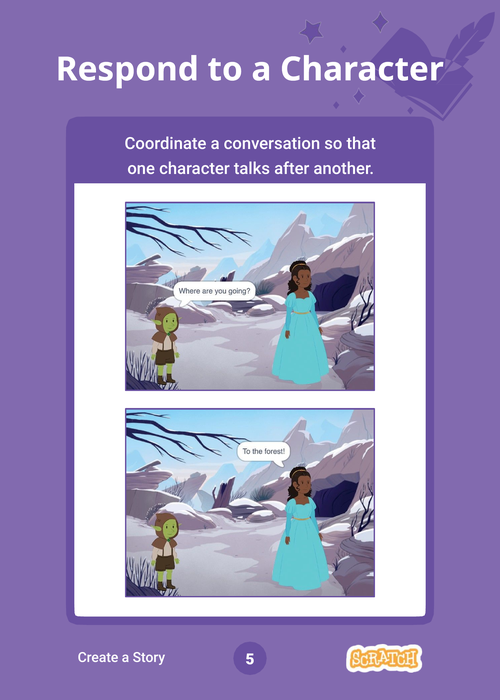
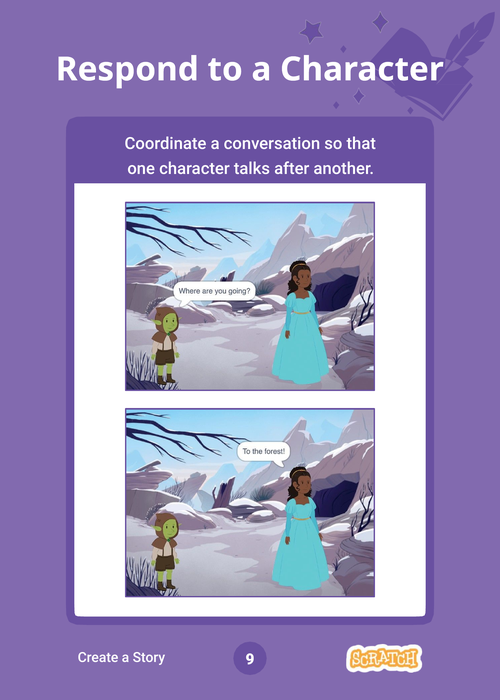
5: 5 -> 9 (250, 659)
